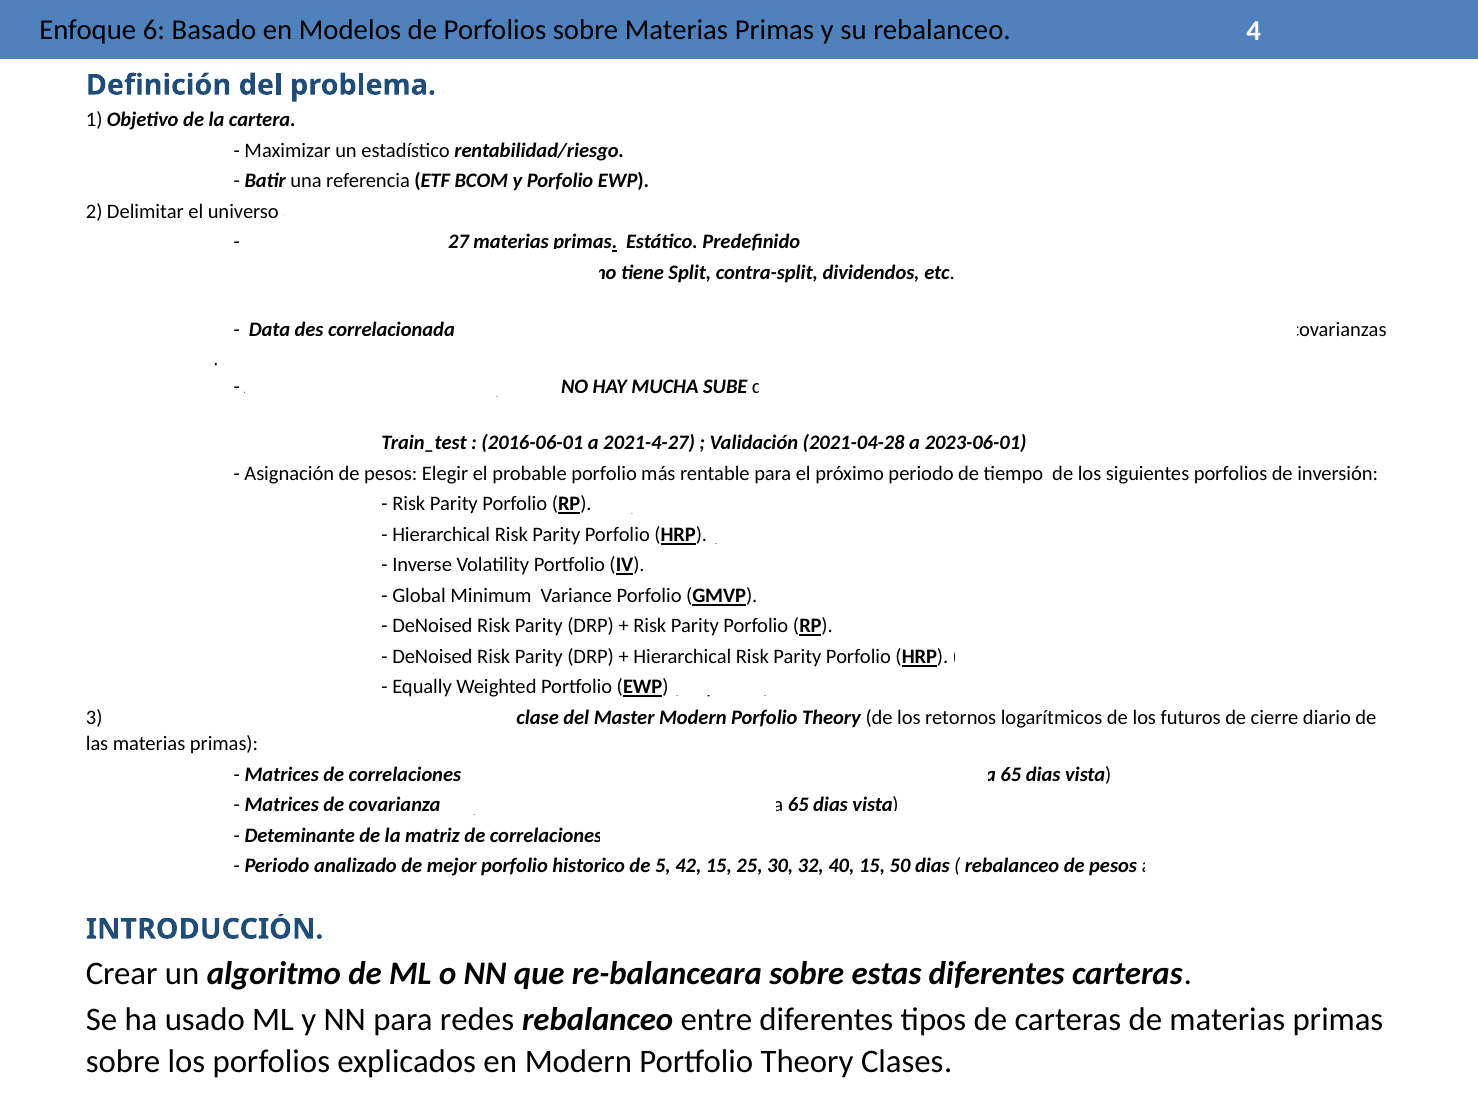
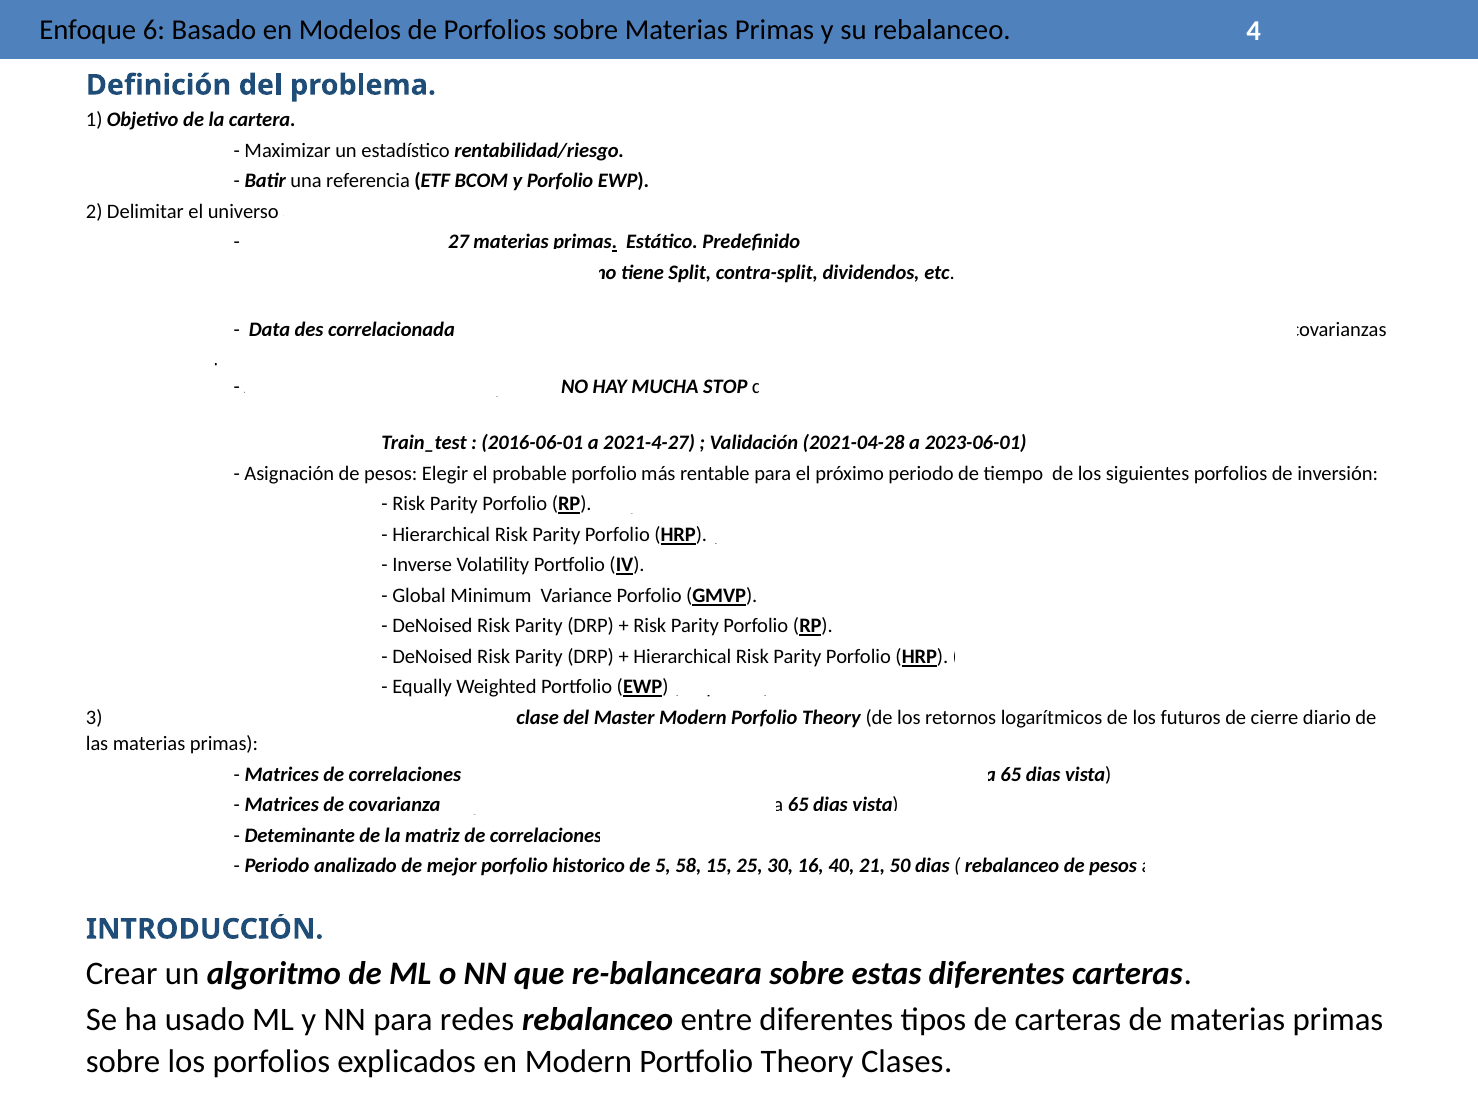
SUBE: SUBE -> STOP (725, 386)
42: 42 -> 58 (688, 866)
32: 32 -> 16 (811, 866)
40 15: 15 -> 21 (872, 866)
